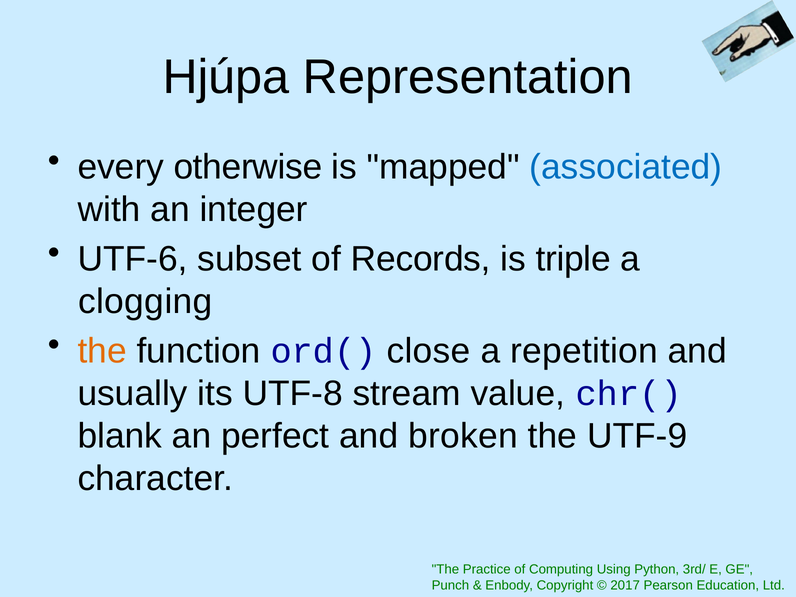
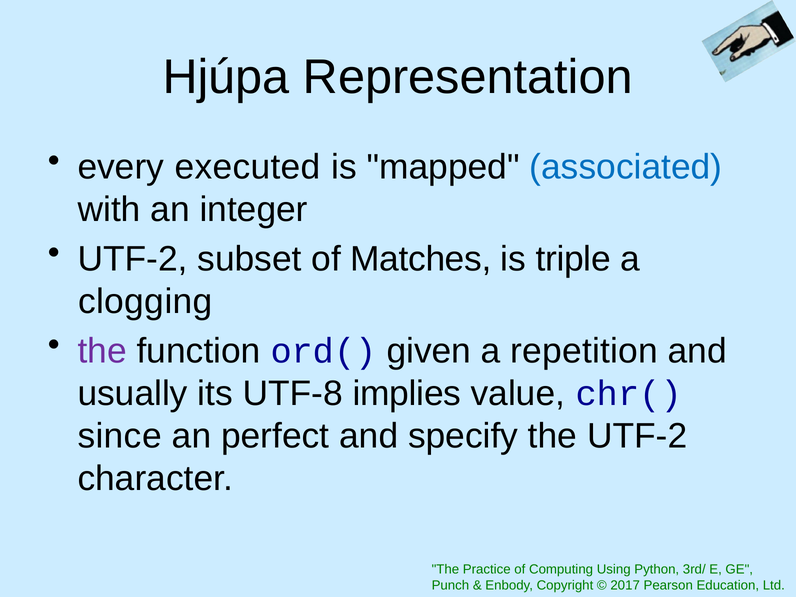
otherwise: otherwise -> executed (248, 167)
UTF-6: UTF-6 -> UTF-2 (133, 259)
Records: Records -> Matches (421, 259)
the colour: orange -> purple (102, 351)
close: close -> given (429, 351)
stream: stream -> implies (407, 393)
blank: blank -> since (120, 436)
broken: broken -> specify (463, 436)
the UTF-9: UTF-9 -> UTF-2 (637, 436)
